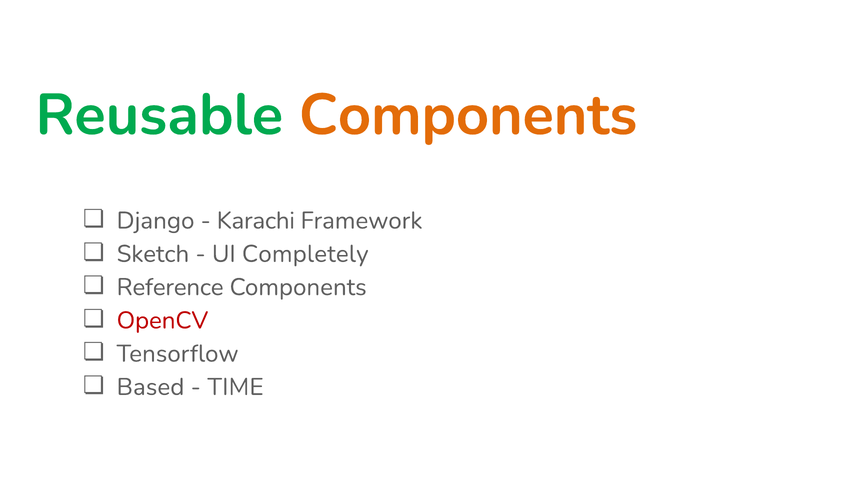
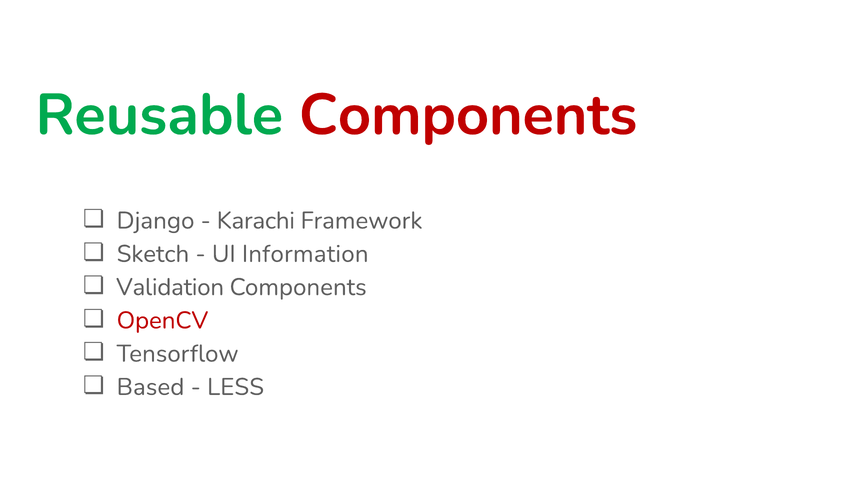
Components colour: orange -> red (468, 115)
Completely: Completely -> Information (305, 254)
Reference: Reference -> Validation (170, 287)
TIME: TIME -> LESS (236, 387)
